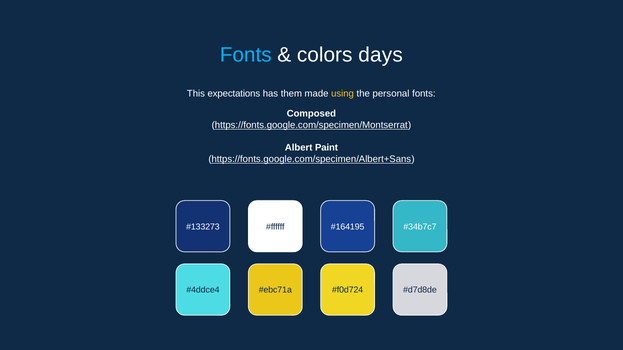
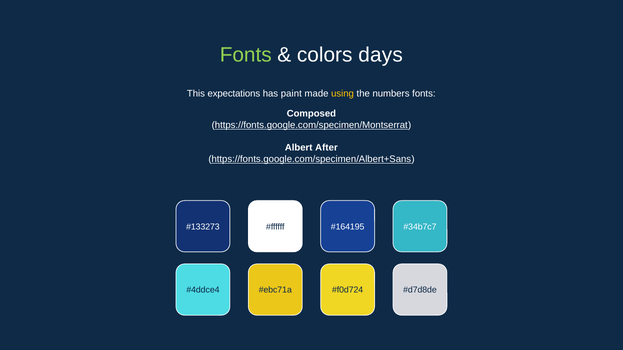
Fonts colour: light blue -> light green (246, 55)
them: them -> paint (291, 94)
personal: personal -> numbers (391, 94)
Paint: Paint -> After (326, 148)
